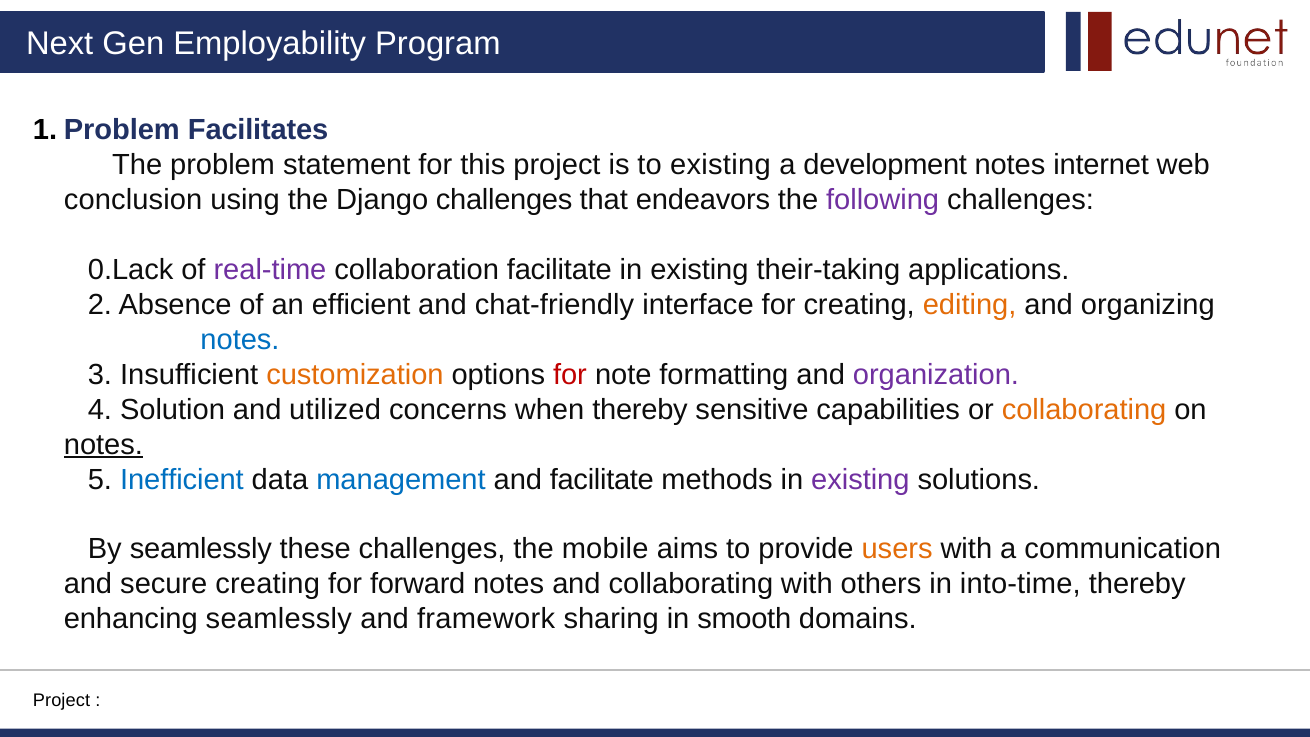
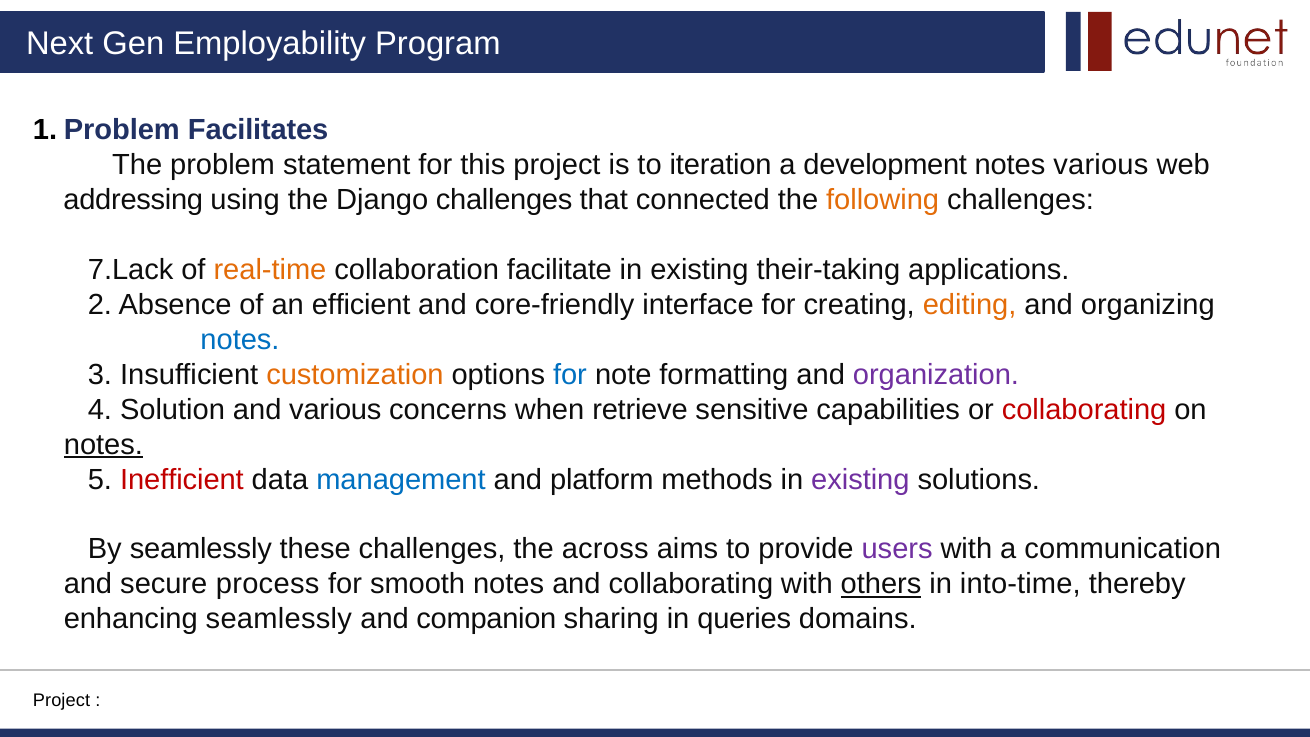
to existing: existing -> iteration (721, 165)
notes internet: internet -> various (1101, 165)
conclusion: conclusion -> addressing (133, 200)
endeavors: endeavors -> connected (703, 200)
following colour: purple -> orange (883, 200)
0.Lack: 0.Lack -> 7.Lack (131, 270)
real-time colour: purple -> orange (270, 270)
chat-friendly: chat-friendly -> core-friendly (555, 305)
for colour: red -> blue (570, 375)
and utilized: utilized -> various (335, 410)
when thereby: thereby -> retrieve (640, 410)
collaborating colour: orange -> red (1084, 410)
Inefficient colour: blue -> red (182, 479)
and facilitate: facilitate -> platform (602, 479)
mobile: mobile -> across (605, 549)
users colour: orange -> purple (897, 549)
secure creating: creating -> process (268, 584)
forward: forward -> smooth (418, 584)
others underline: none -> present (881, 584)
framework: framework -> companion (486, 619)
smooth: smooth -> queries (744, 619)
